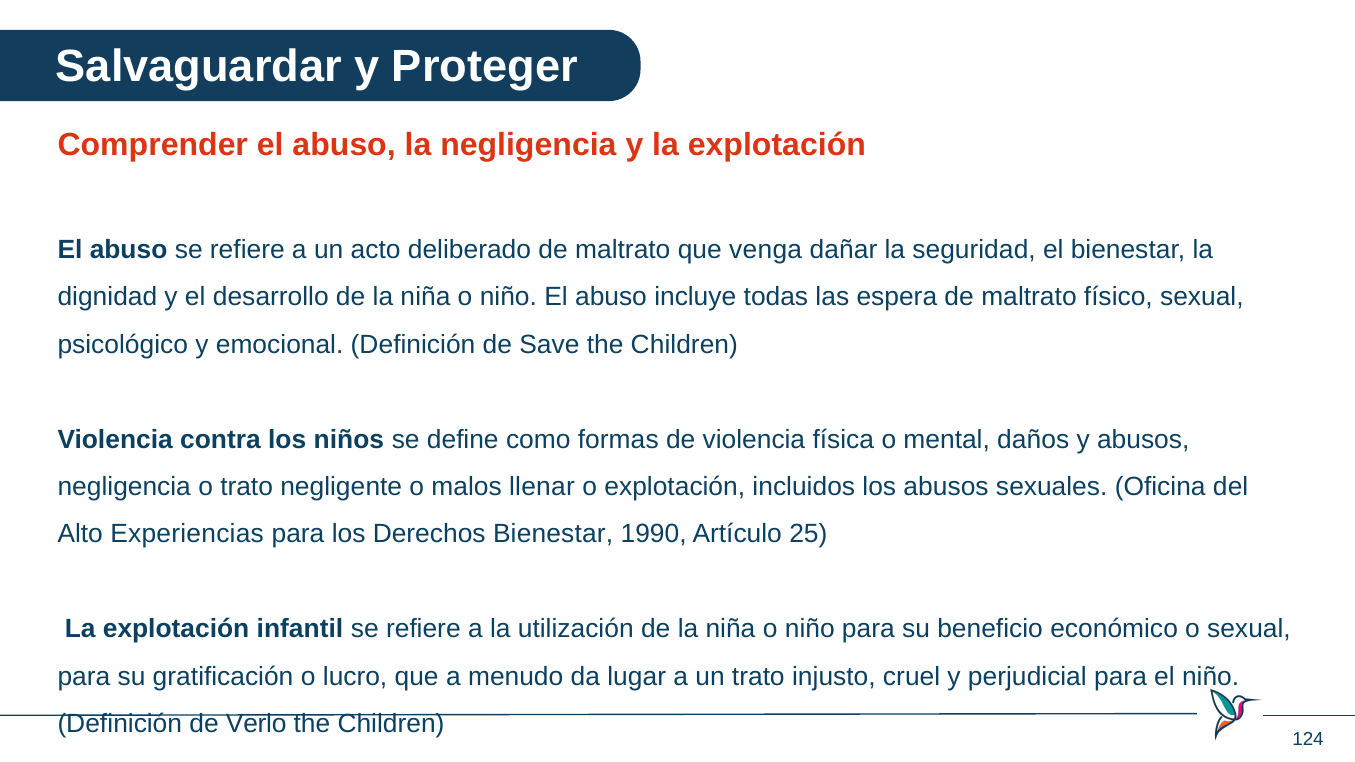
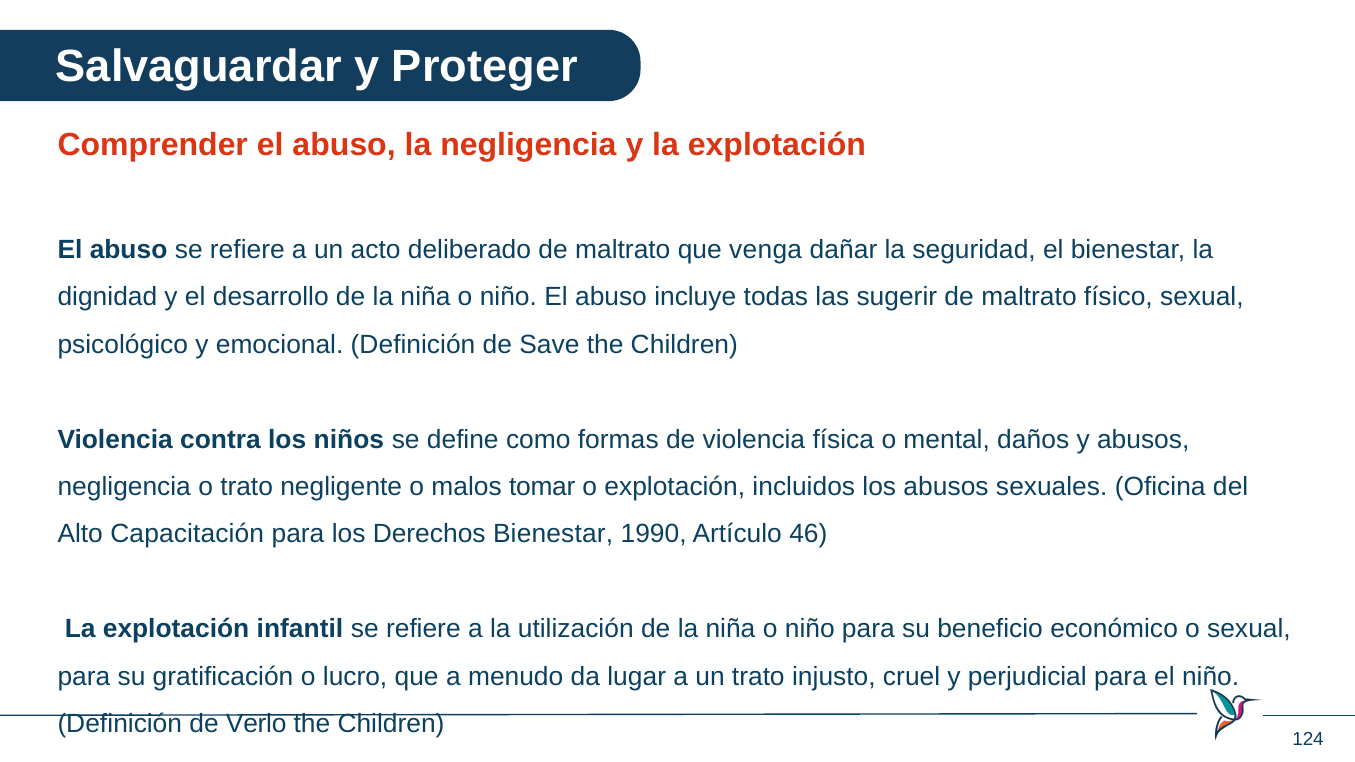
espera: espera -> sugerir (897, 297)
llenar: llenar -> tomar (542, 487)
Experiencias: Experiencias -> Capacitación (187, 534)
25: 25 -> 46 (808, 534)
